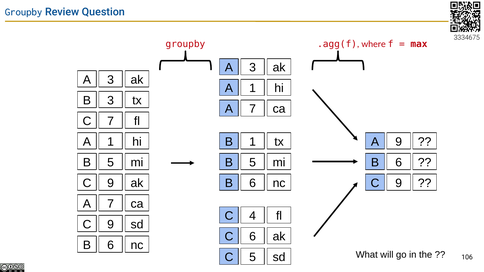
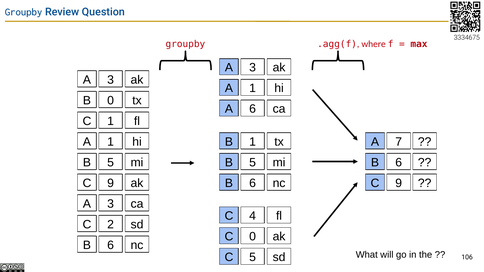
B 3: 3 -> 0 (111, 100)
7: 7 -> 6 (253, 109)
C 7: 7 -> 1 (111, 121)
A 9: 9 -> 7 (399, 142)
7: 7 -> 3 (111, 204)
9: 9 -> 2 (111, 225)
C 6: 6 -> 0 (253, 237)
